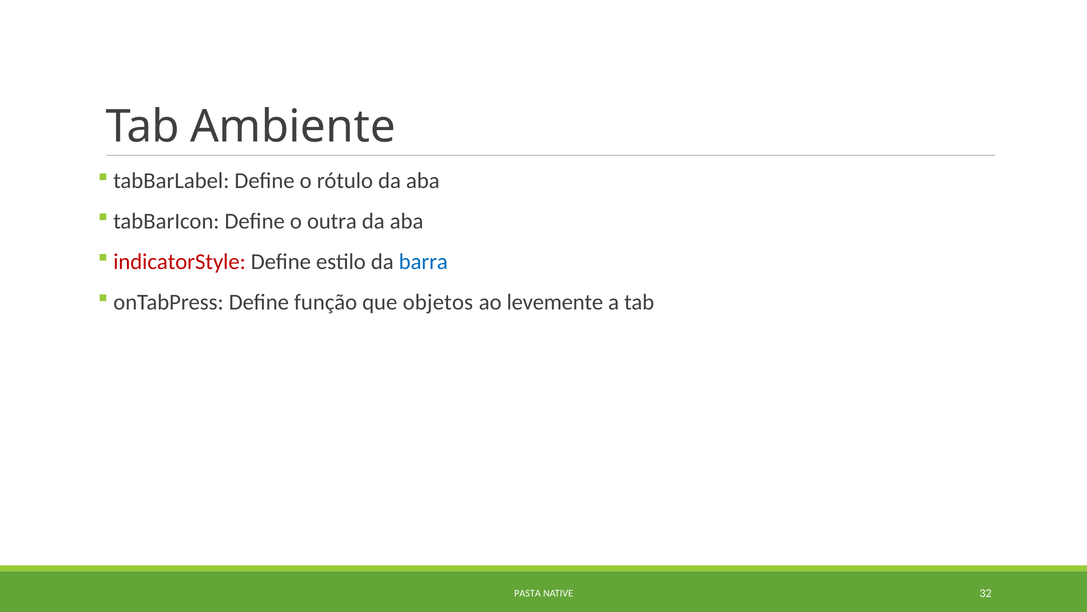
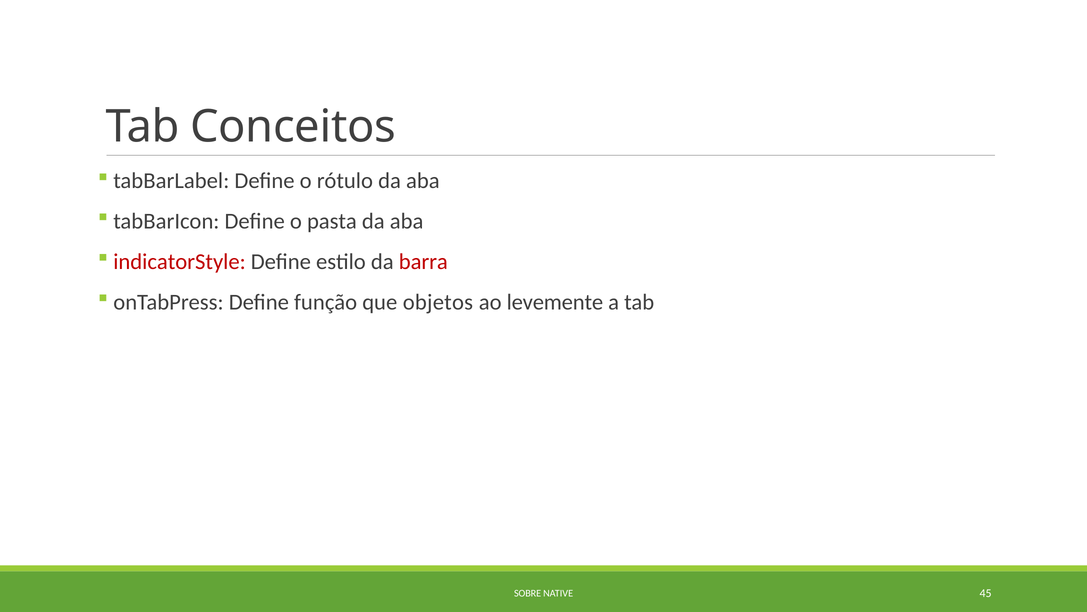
Ambiente: Ambiente -> Conceitos (293, 127)
outra: outra -> pasta (332, 221)
barra colour: blue -> red (423, 261)
PASTA: PASTA -> SOBRE (528, 593)
32: 32 -> 45 (986, 593)
